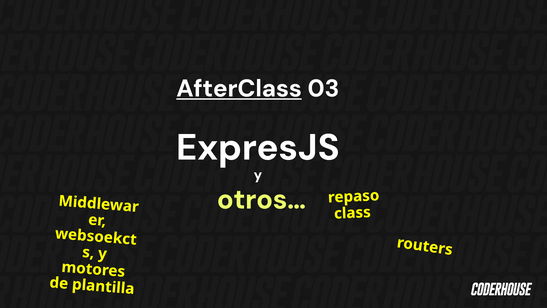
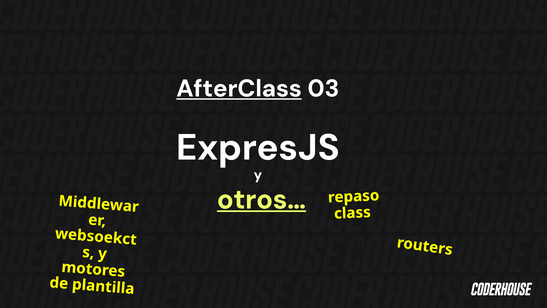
otros… underline: none -> present (261, 199)
